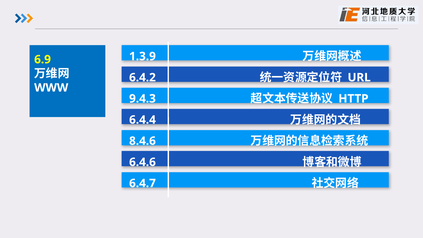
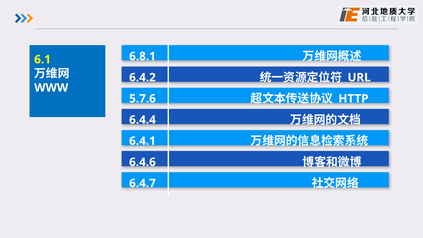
1.3.9: 1.3.9 -> 6.8.1 (142, 56)
6.9: 6.9 -> 6.1 (43, 59)
9.4.3: 9.4.3 -> 5.7.6 (142, 99)
8.4.6: 8.4.6 -> 6.4.1 (142, 141)
